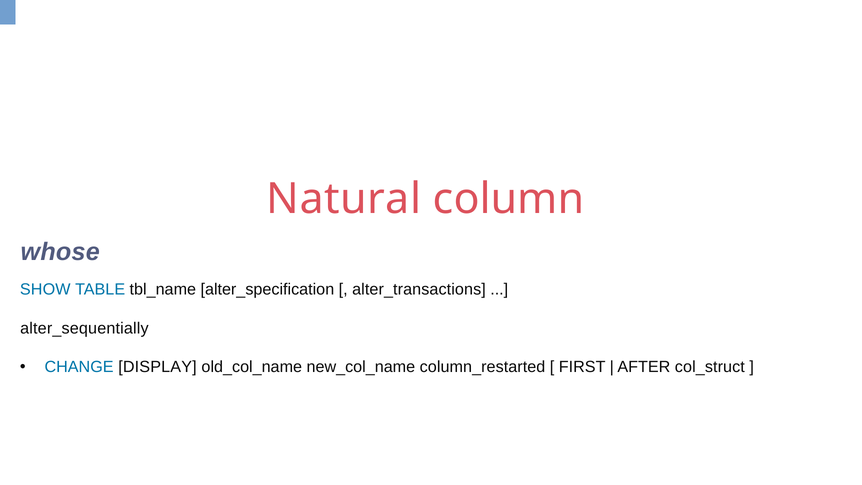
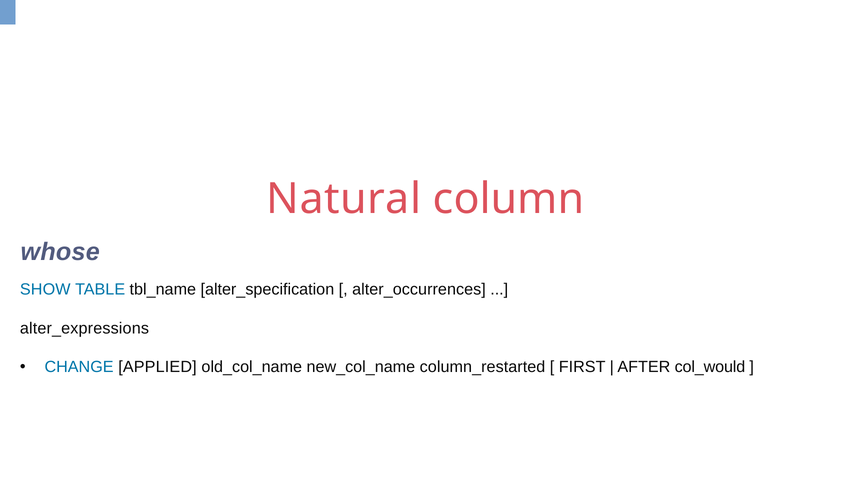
alter_transactions: alter_transactions -> alter_occurrences (419, 289)
alter_sequentially: alter_sequentially -> alter_expressions (84, 328)
DISPLAY: DISPLAY -> APPLIED (157, 367)
col_struct: col_struct -> col_would (710, 367)
